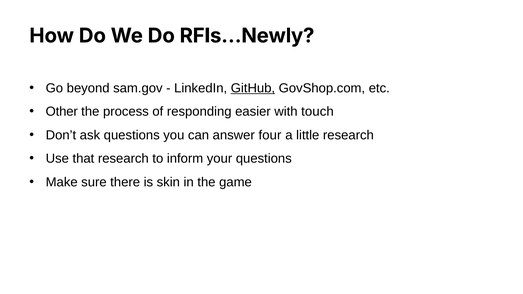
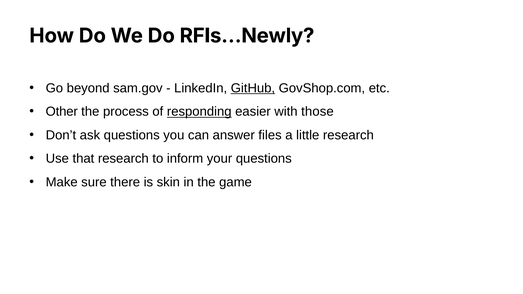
responding underline: none -> present (199, 112)
touch: touch -> those (317, 112)
four: four -> files (270, 135)
